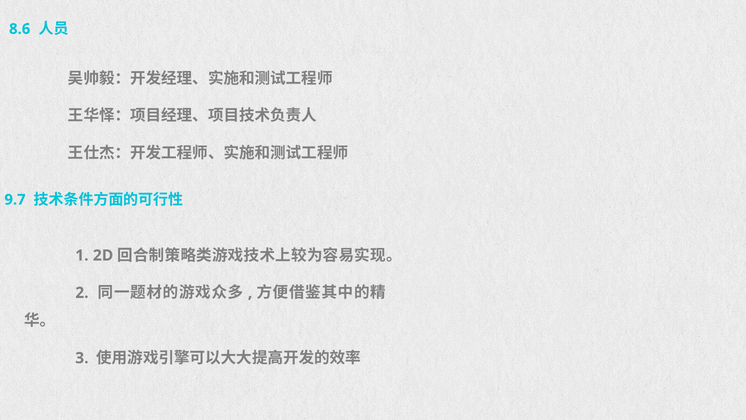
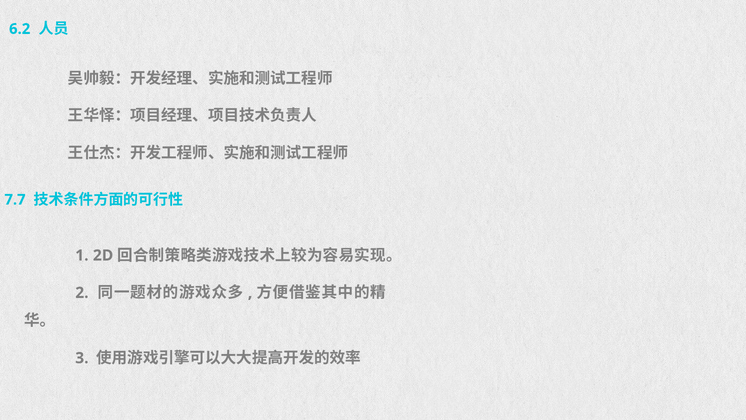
8.6: 8.6 -> 6.2 (20, 29)
9.7: 9.7 -> 7.7 (15, 200)
